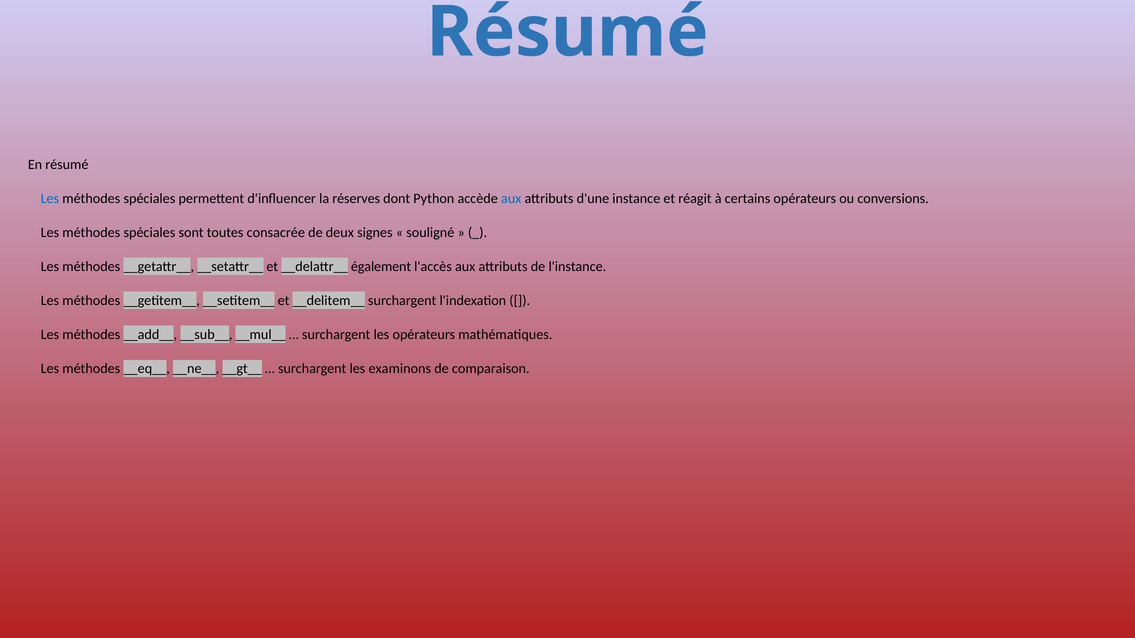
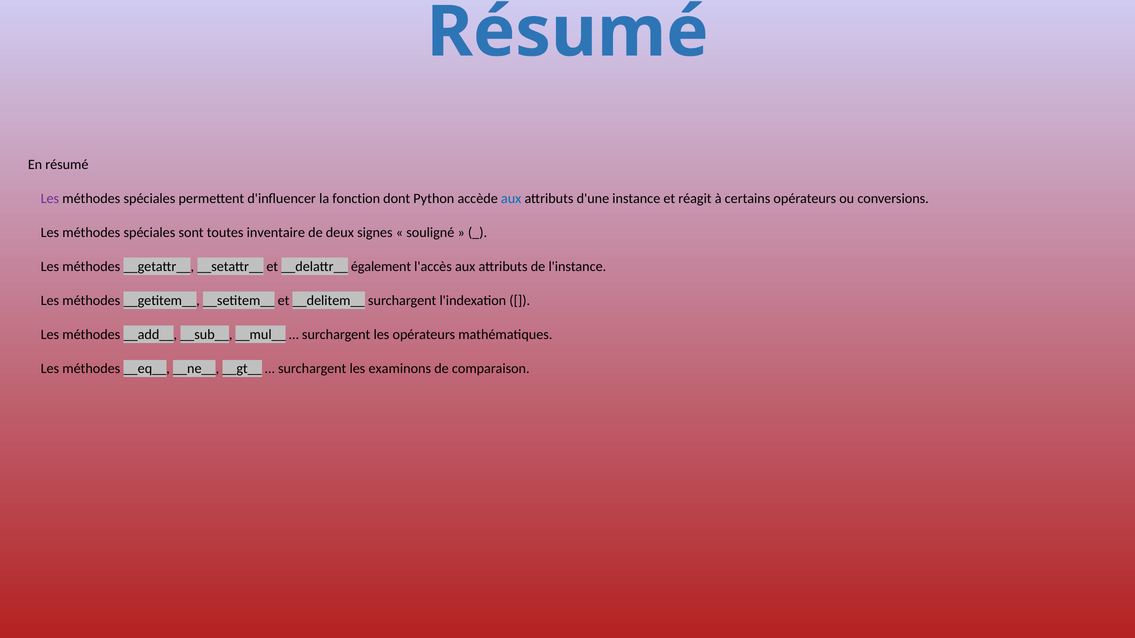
Les colour: blue -> purple (50, 199)
réserves: réserves -> fonction (356, 199)
consacrée: consacrée -> inventaire (276, 233)
